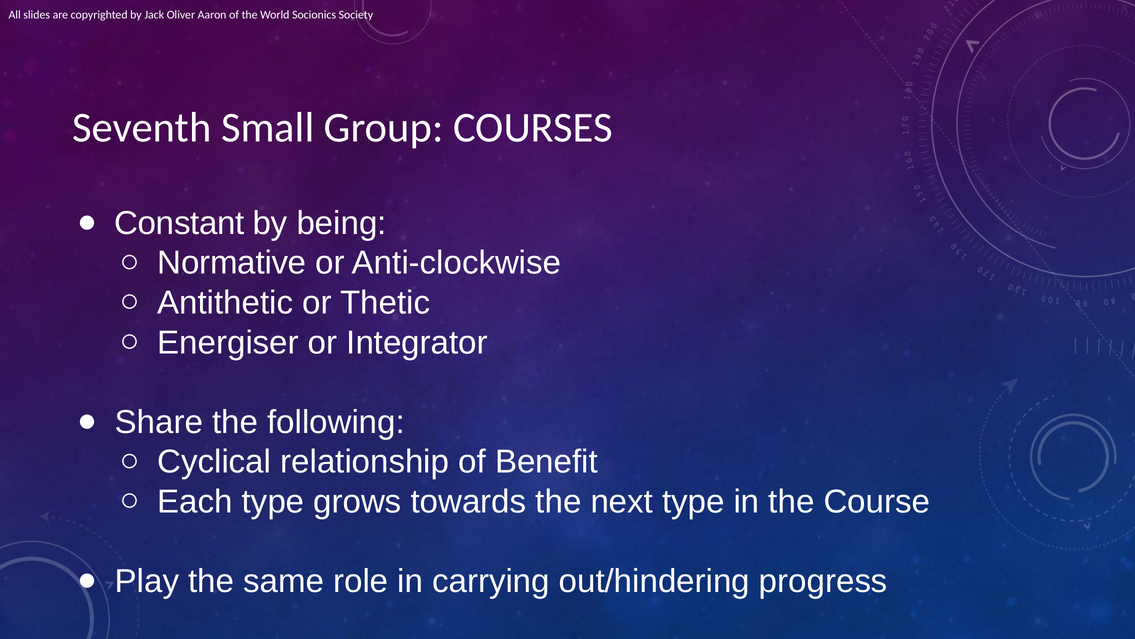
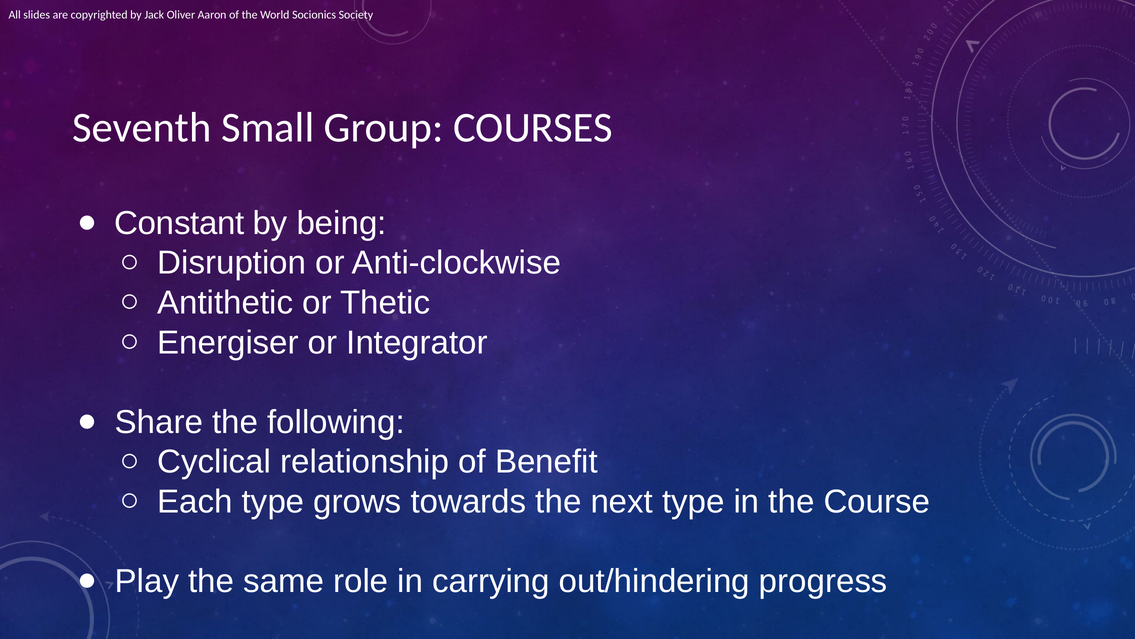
Normative: Normative -> Disruption (232, 263)
